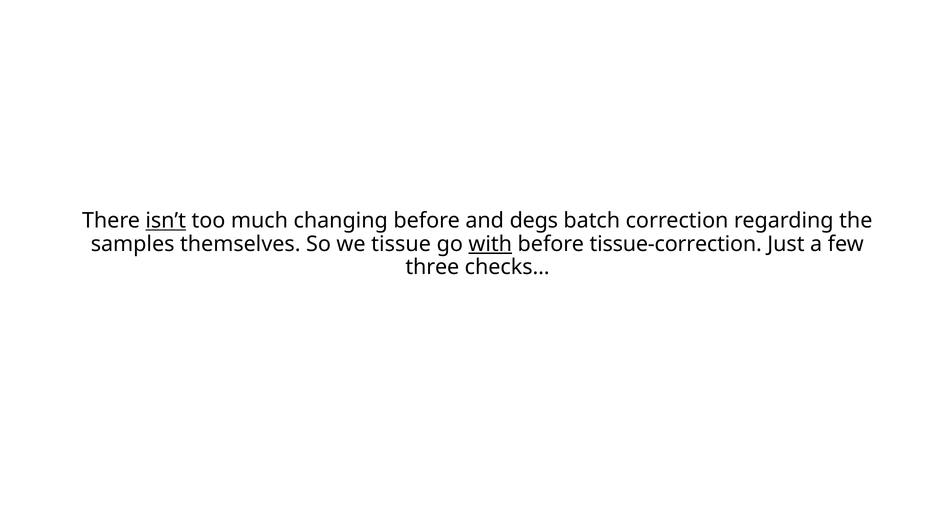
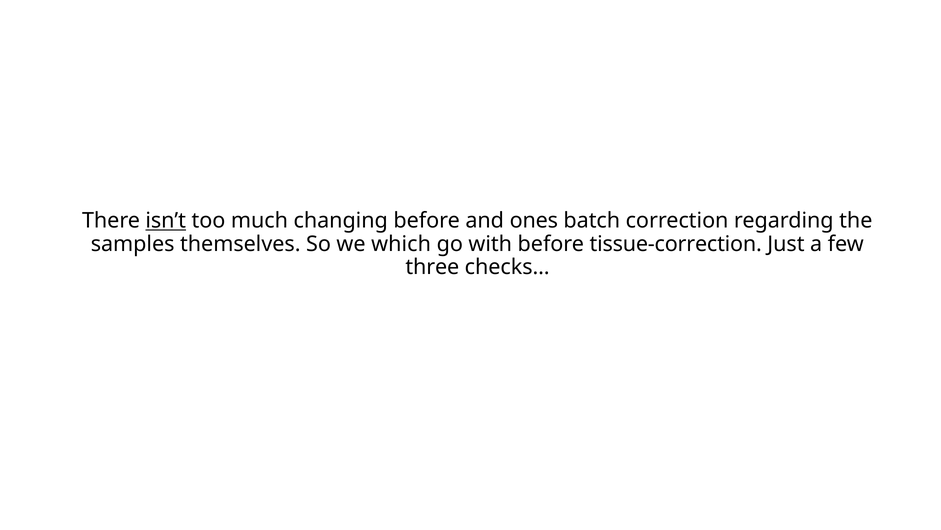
degs: degs -> ones (534, 220)
tissue: tissue -> which (401, 244)
with underline: present -> none (490, 244)
